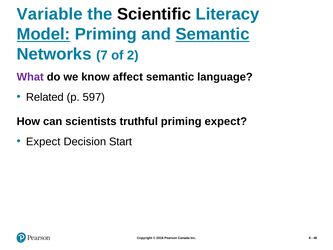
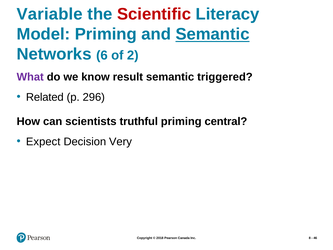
Scientific colour: black -> red (154, 14)
Model underline: present -> none (43, 34)
7: 7 -> 6 (102, 55)
affect: affect -> result (128, 77)
language: language -> triggered (225, 77)
597: 597 -> 296 (94, 97)
priming expect: expect -> central (226, 121)
Start: Start -> Very (120, 141)
